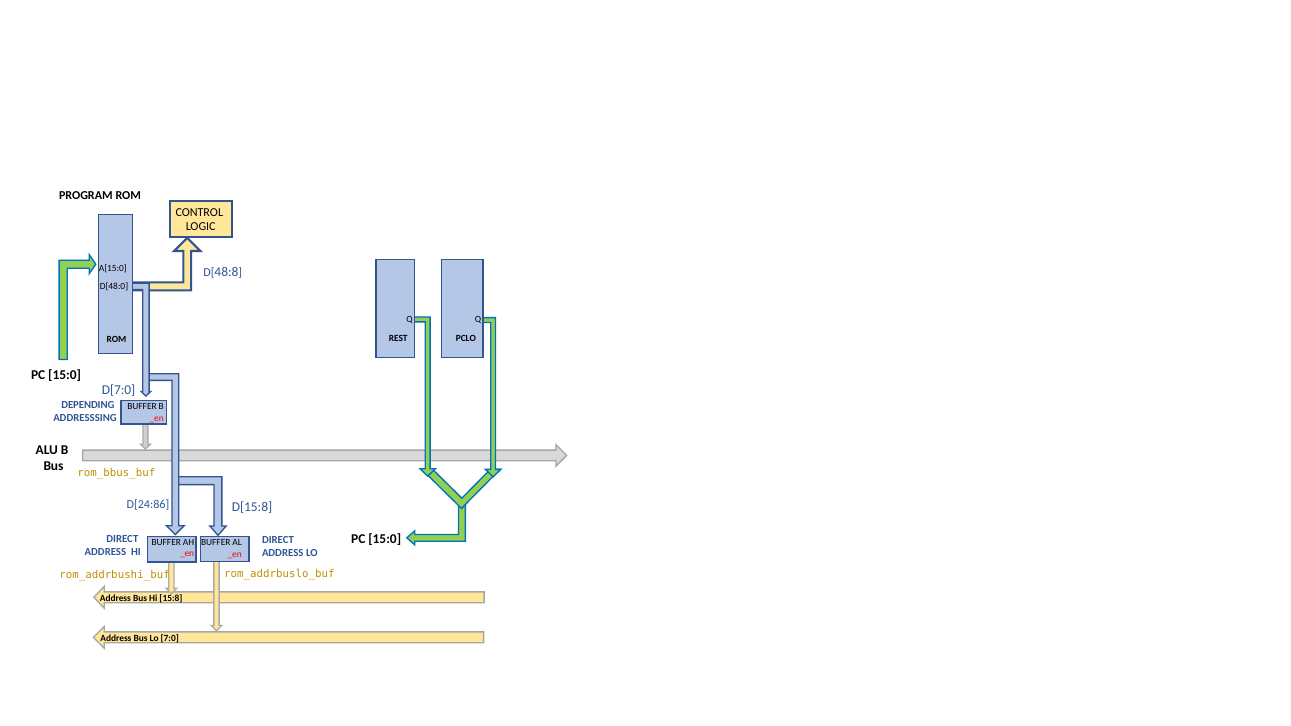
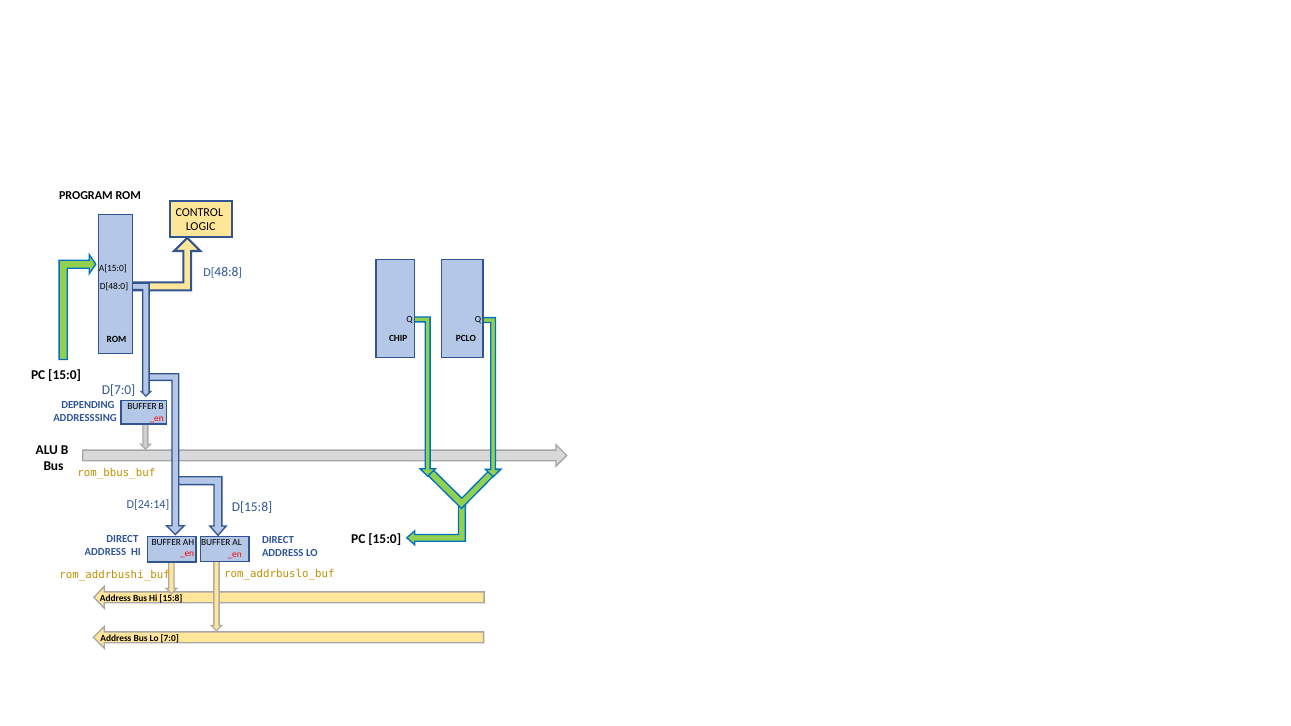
REST: REST -> CHIP (398, 339)
D[24:86: D[24:86 -> D[24:14 (148, 505)
